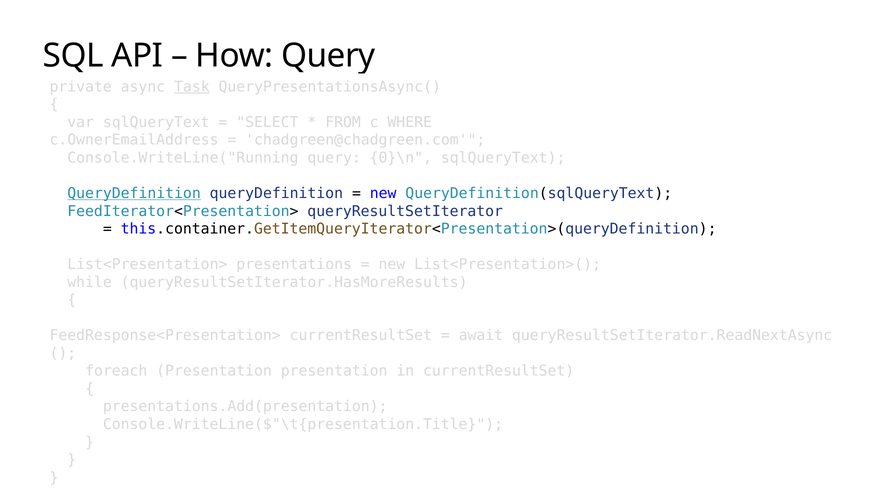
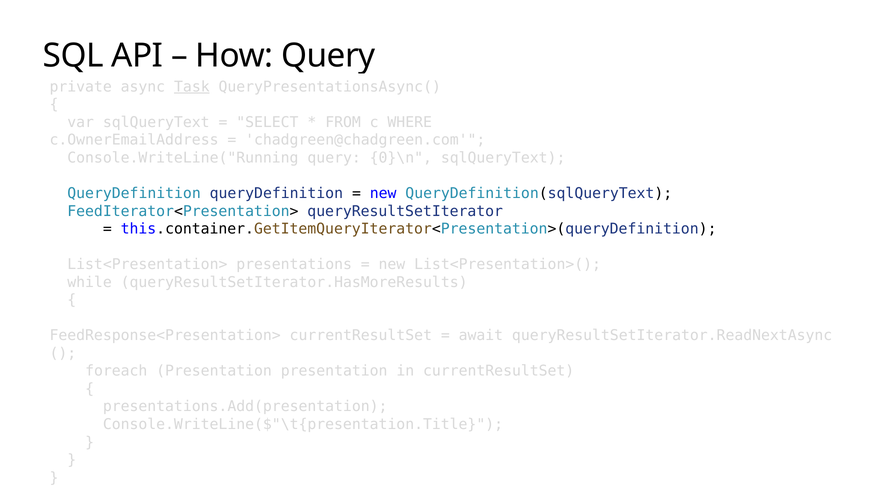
QueryDefinition underline: present -> none (134, 193)
